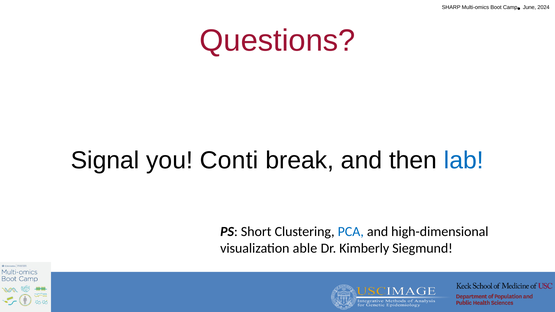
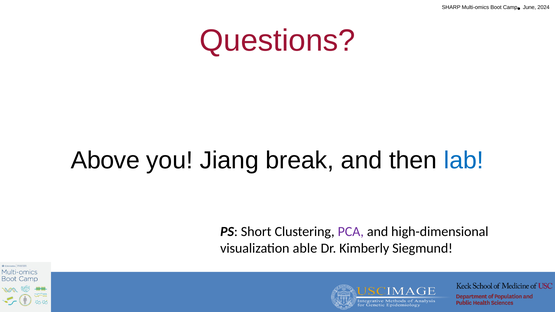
Signal: Signal -> Above (105, 160)
Conti: Conti -> Jiang (229, 160)
PCA colour: blue -> purple (351, 232)
